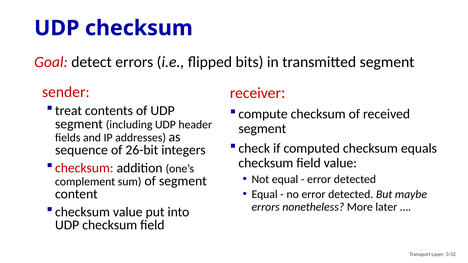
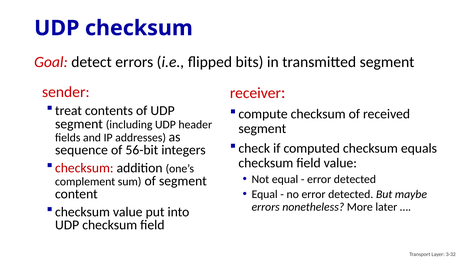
26-bit: 26-bit -> 56-bit (142, 150)
